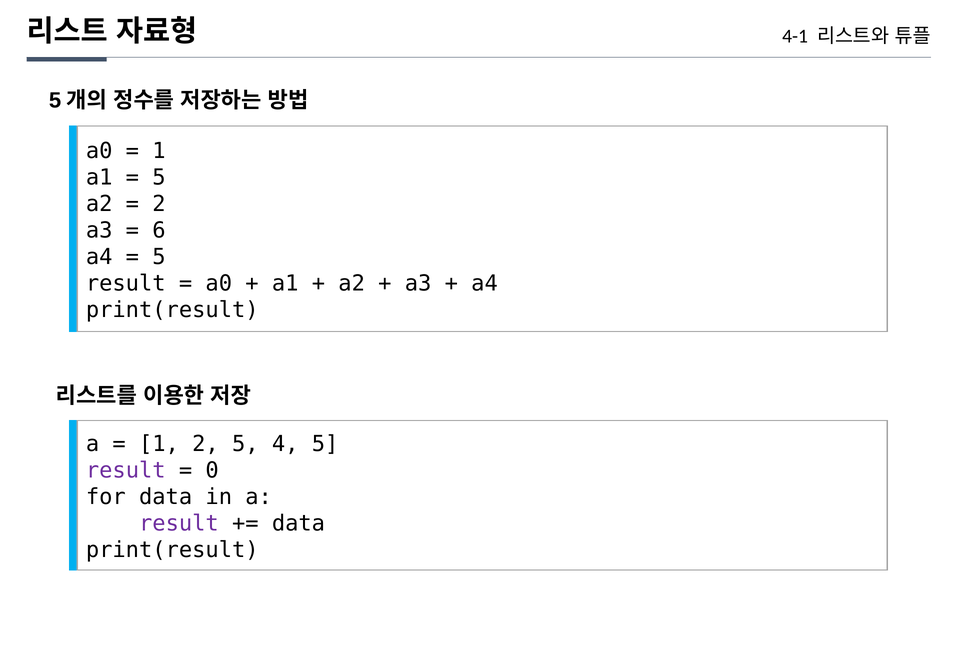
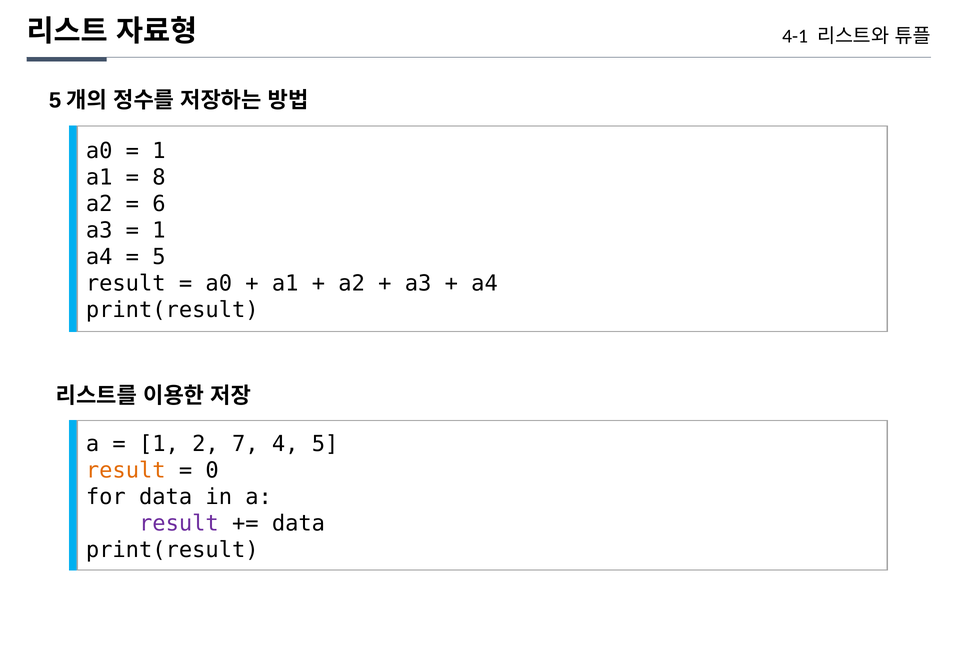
5: 5 -> 8 (159, 177)
2: 2 -> 6 (159, 204)
6: 6 -> 1 (159, 230)
2 5: 5 -> 7 (245, 443)
result colour: purple -> orange (126, 470)
